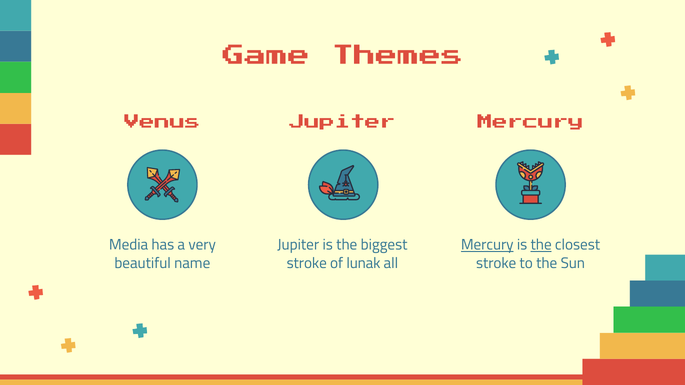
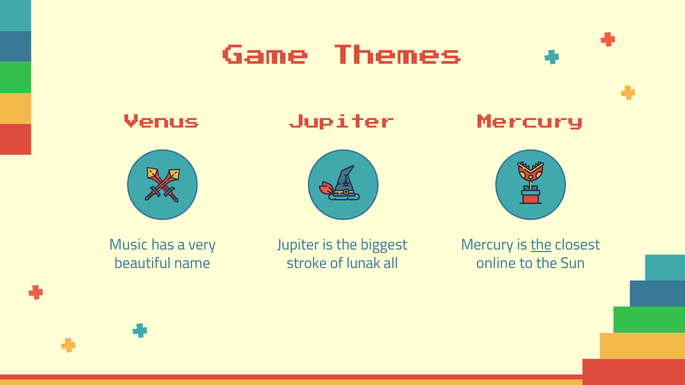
Media: Media -> Music (128, 245)
Mercury underline: present -> none (487, 245)
stroke: stroke -> online (496, 263)
